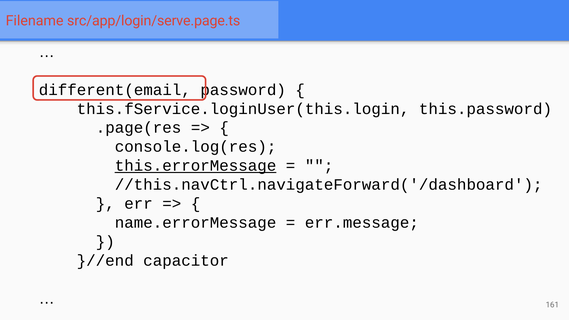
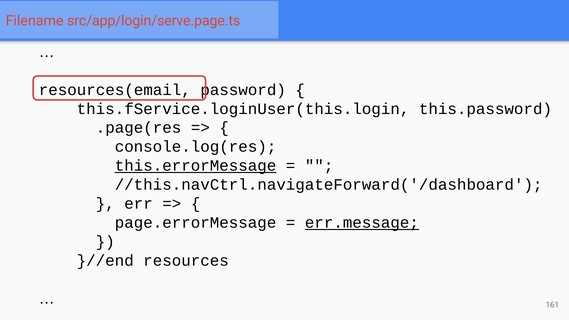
different(email: different(email -> resources(email (115, 90)
name.errorMessage: name.errorMessage -> page.errorMessage (196, 223)
err.message underline: none -> present (362, 223)
capacitor: capacitor -> resources (186, 261)
